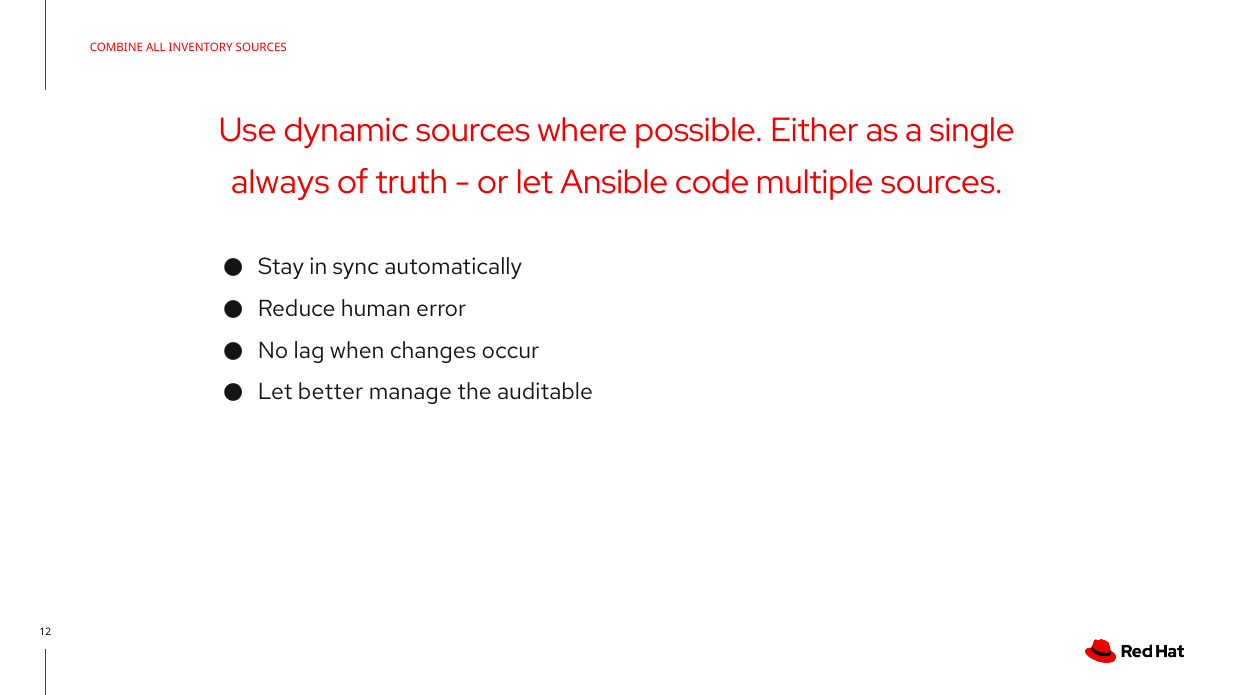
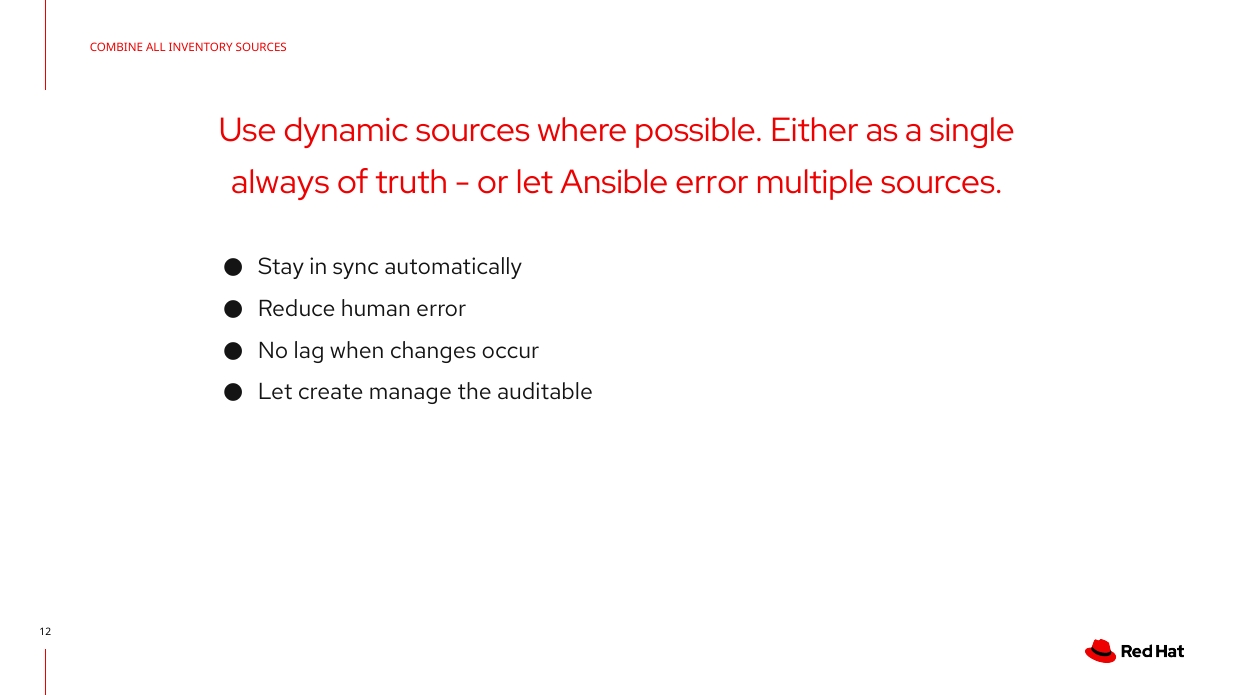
Ansible code: code -> error (712, 182)
better: better -> create (331, 392)
